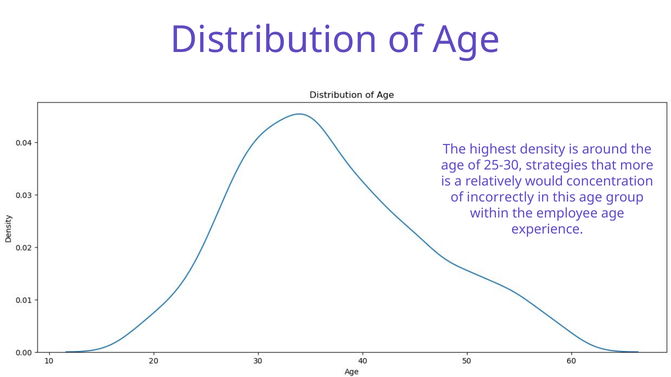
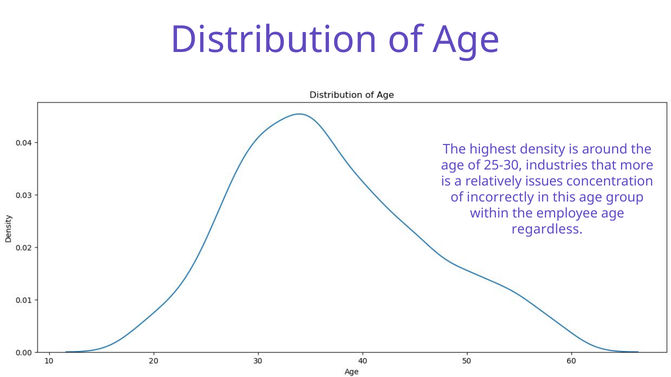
strategies: strategies -> industries (557, 166)
would: would -> issues (544, 182)
experience: experience -> regardless (547, 230)
